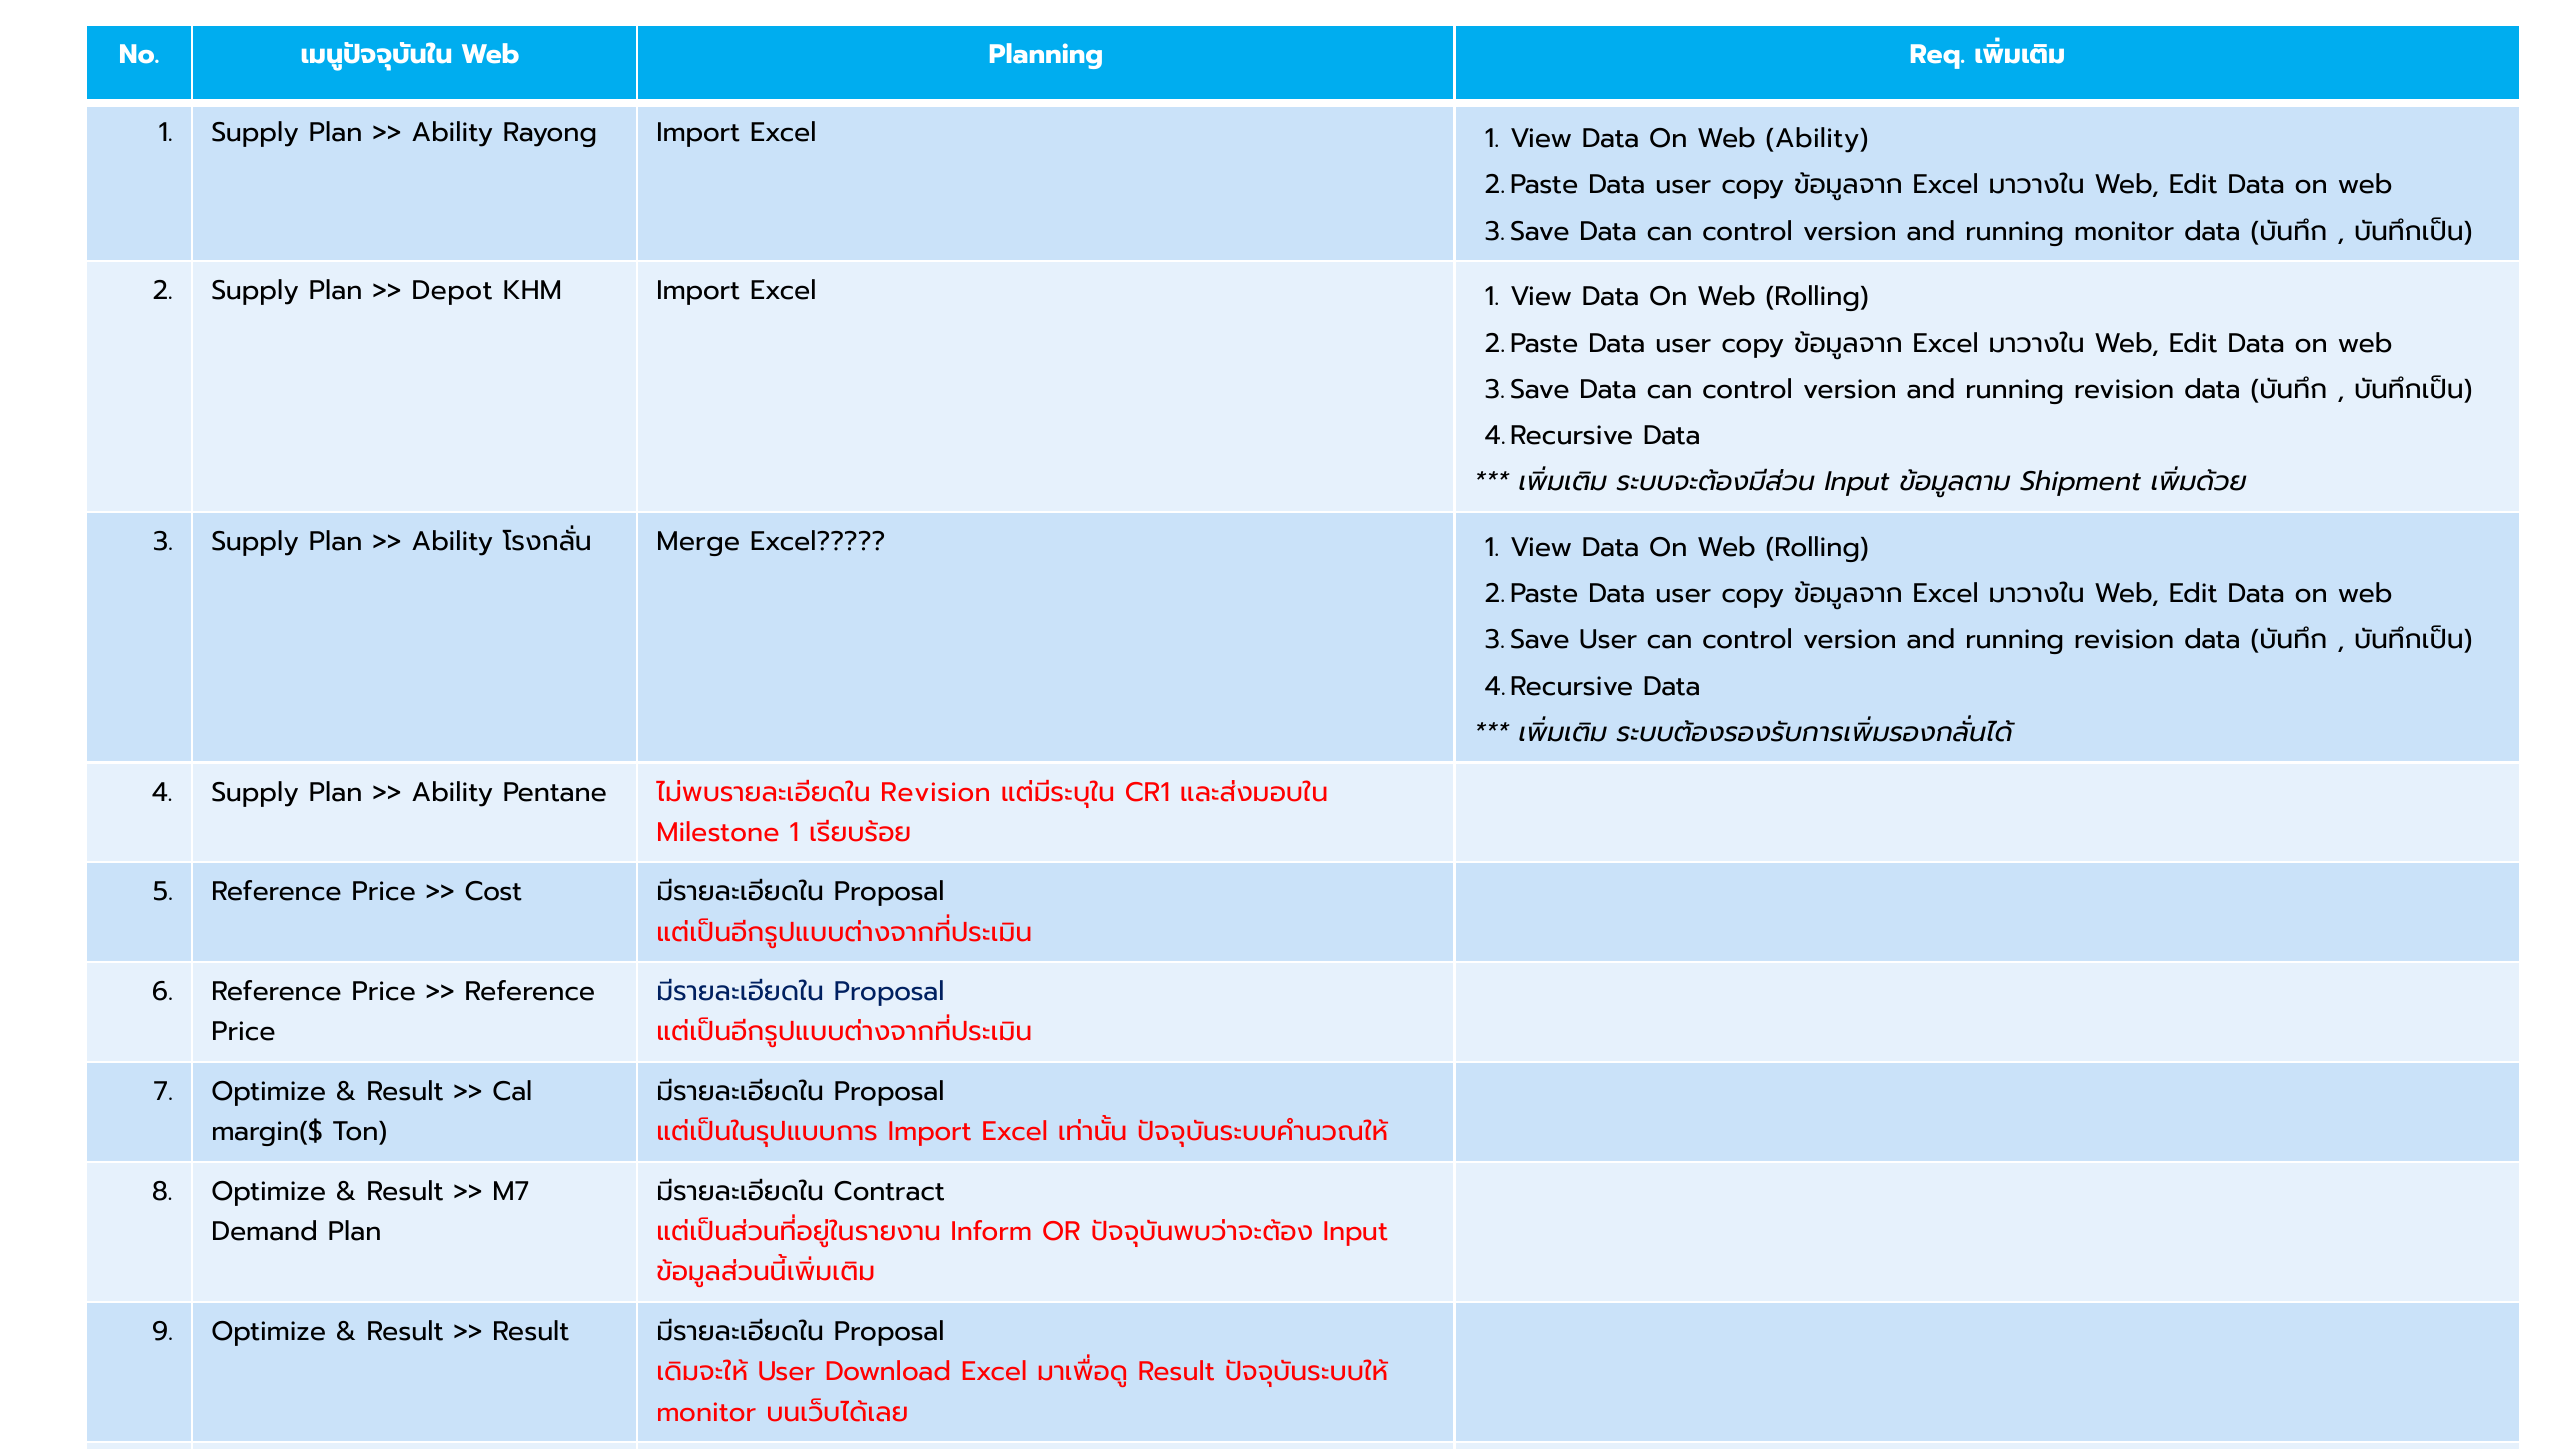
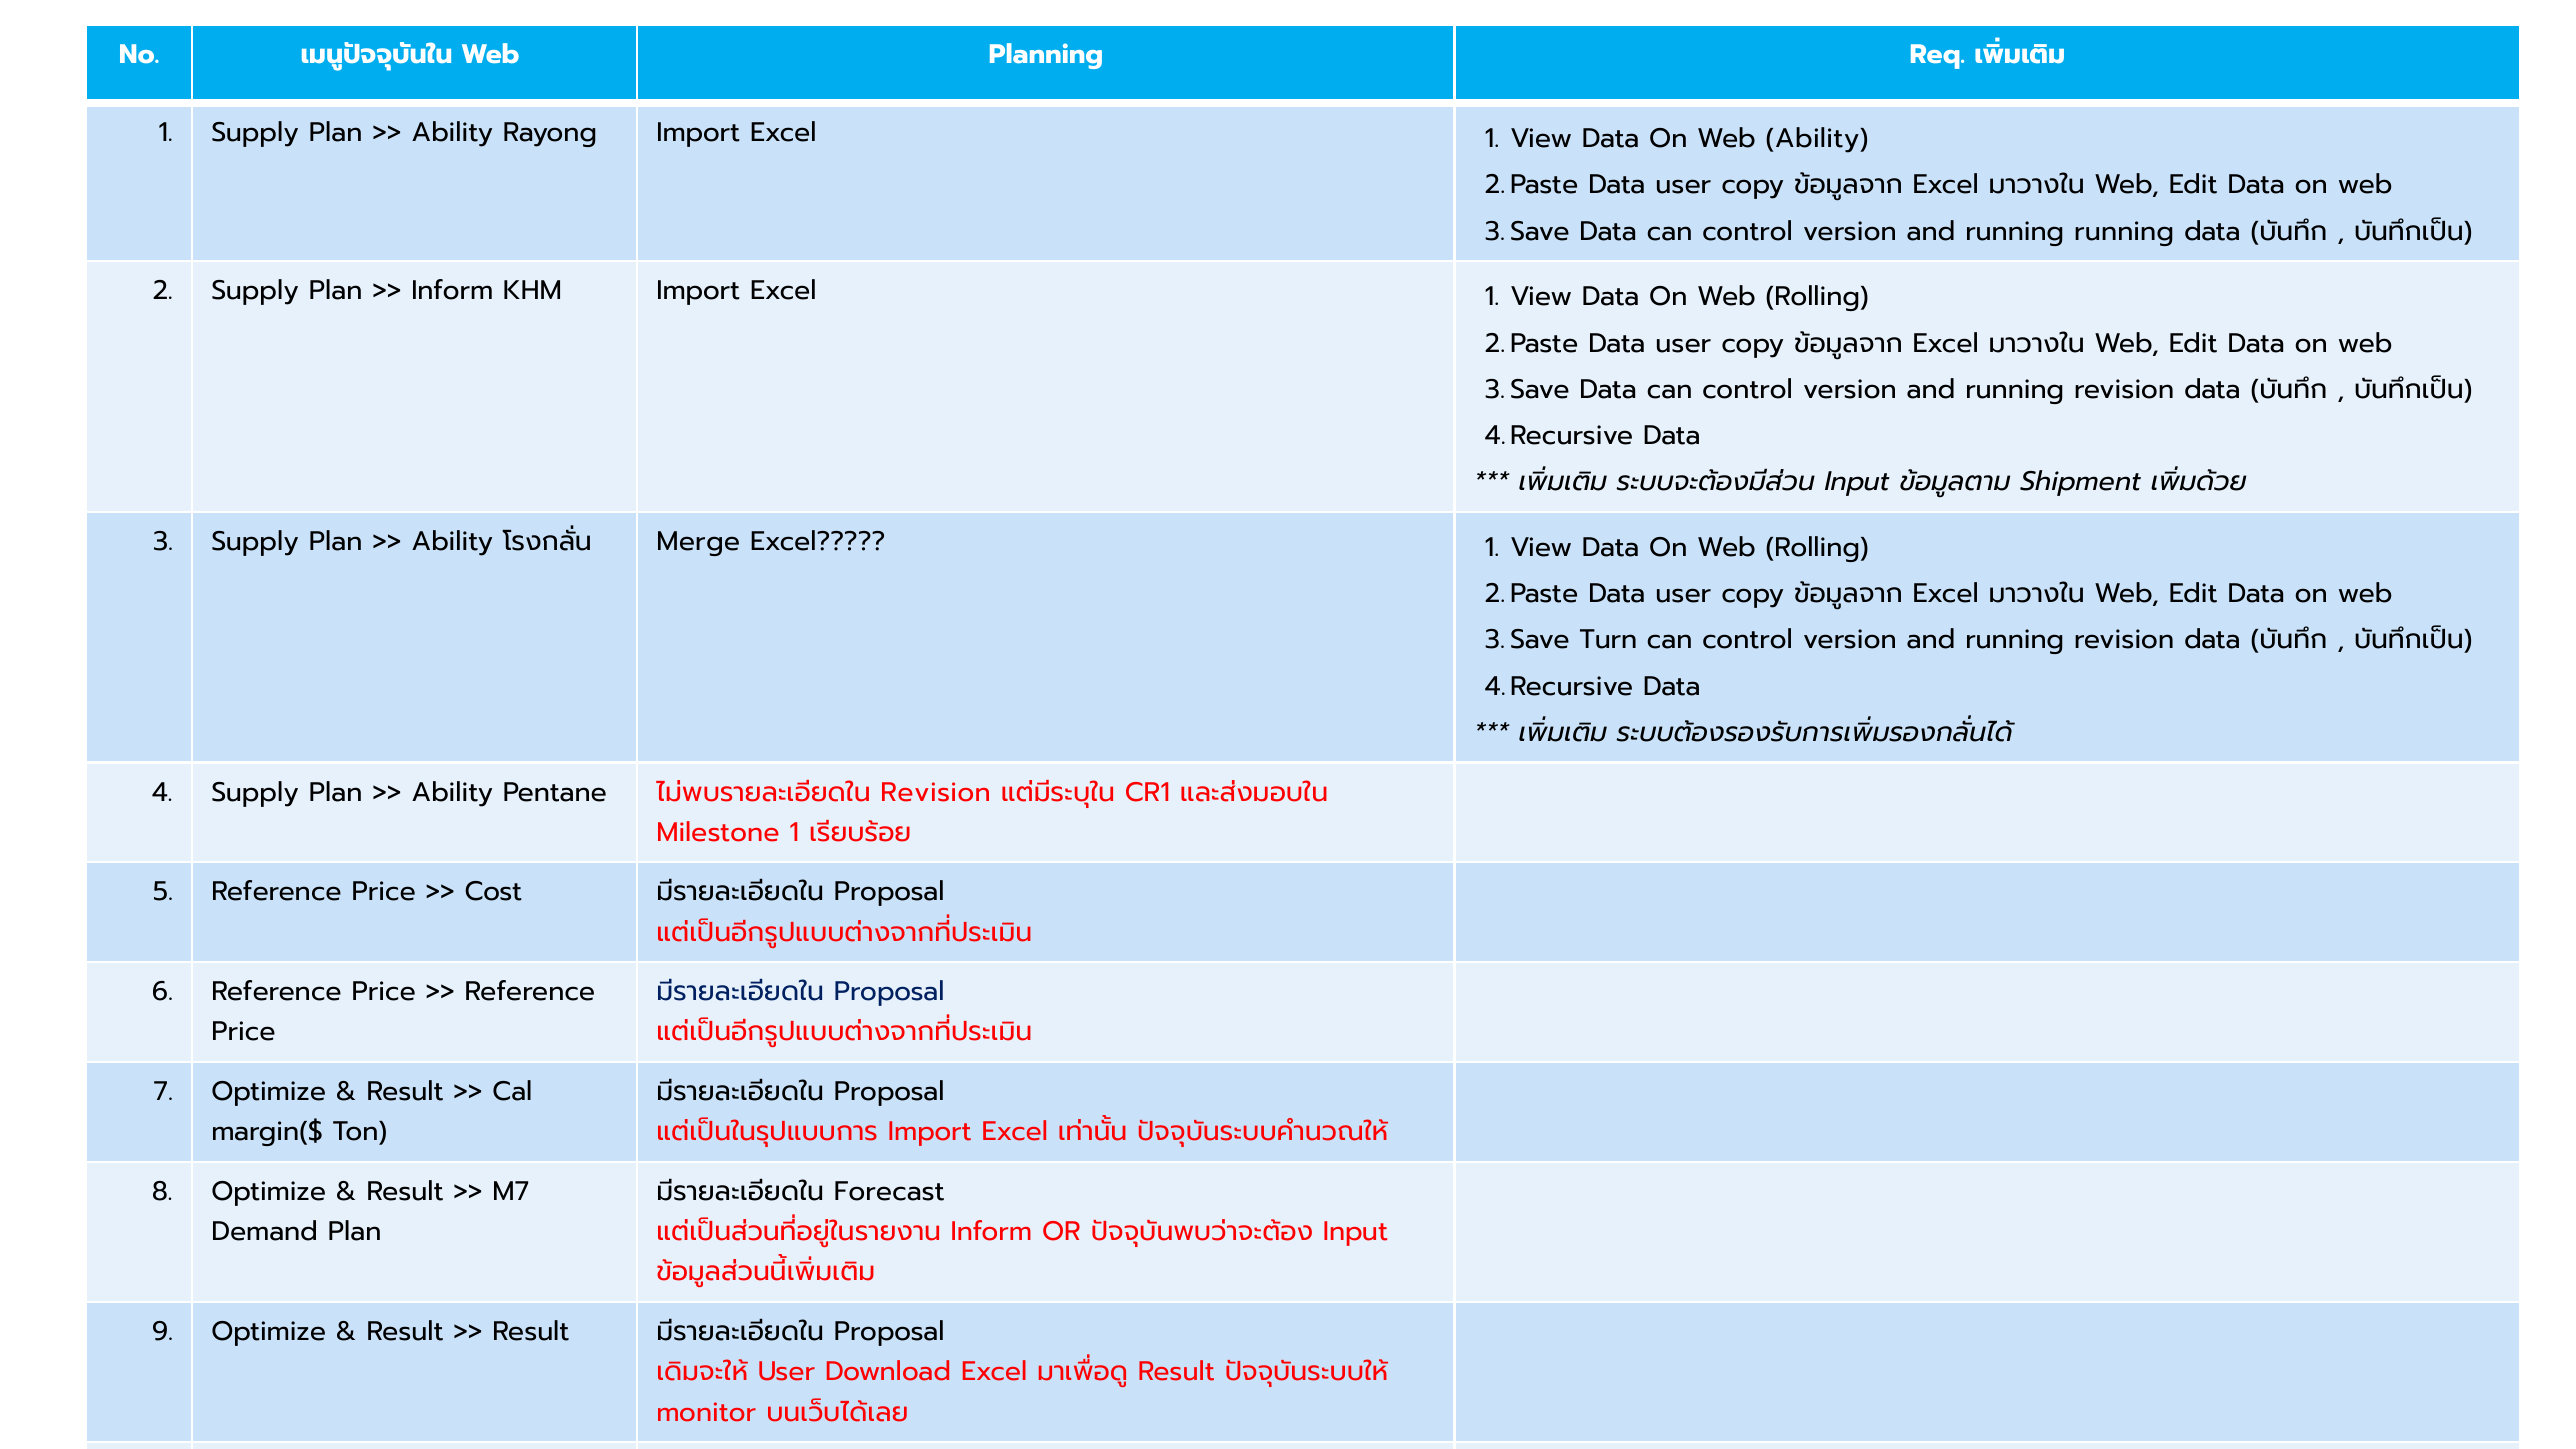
running monitor: monitor -> running (2124, 231)
Depot: Depot -> Inform (452, 291)
User: User -> Turn (1608, 640)
Contract: Contract -> Forecast (889, 1192)
